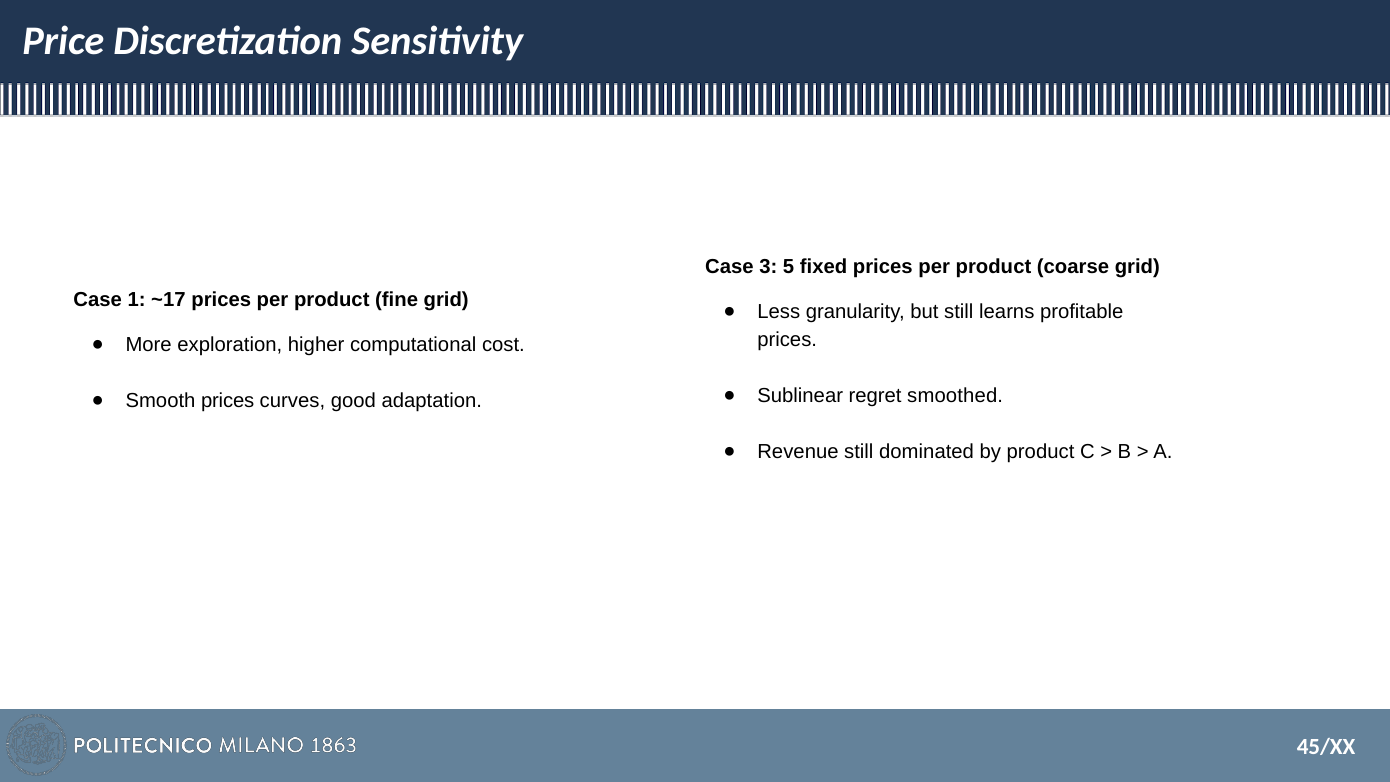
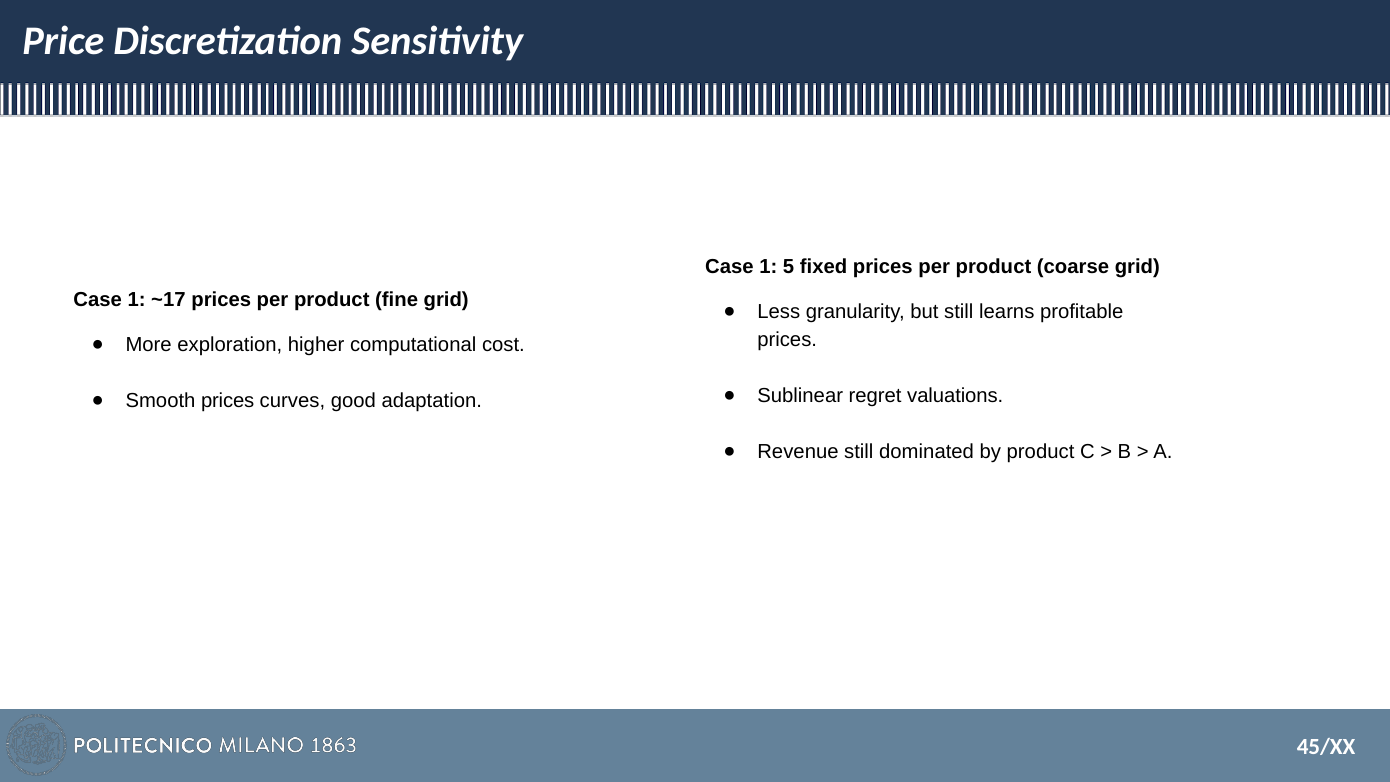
3: 3 -> 1 (768, 267)
smoothed: smoothed -> valuations (955, 396)
